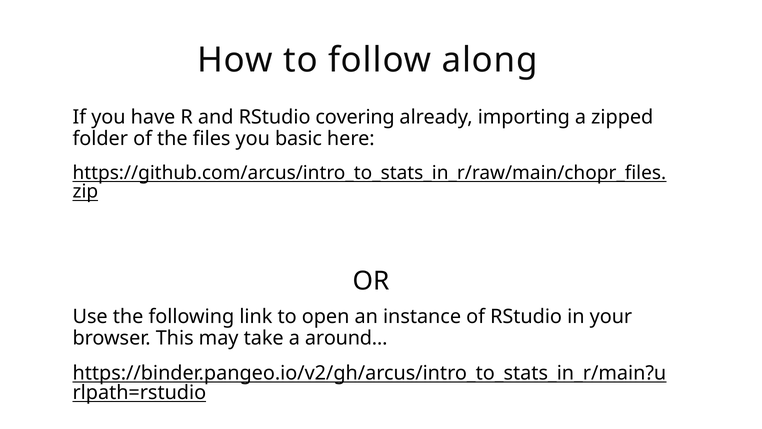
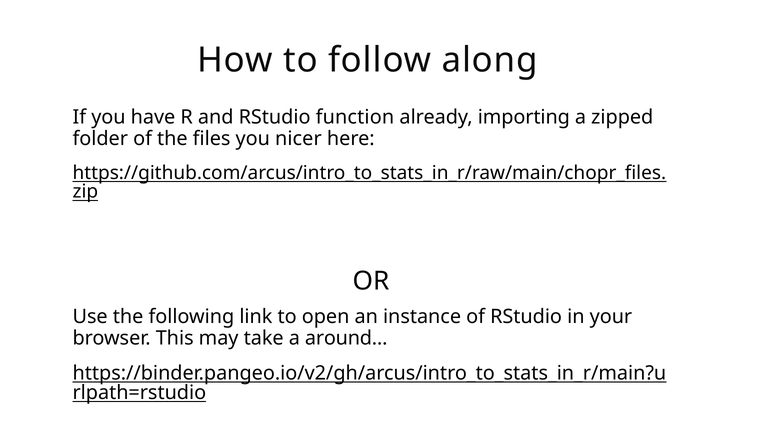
covering: covering -> function (355, 117)
basic: basic -> nicer (298, 138)
